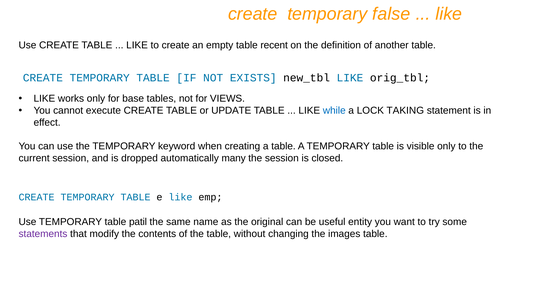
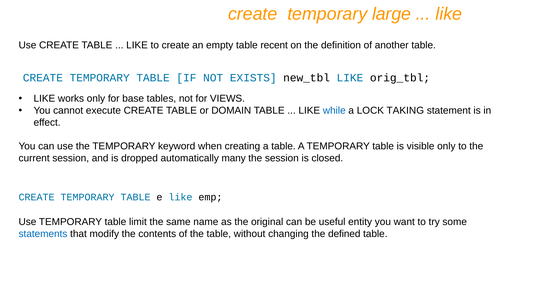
false: false -> large (392, 14)
UPDATE: UPDATE -> DOMAIN (231, 111)
patil: patil -> limit (138, 222)
statements colour: purple -> blue (43, 234)
images: images -> defined (344, 234)
